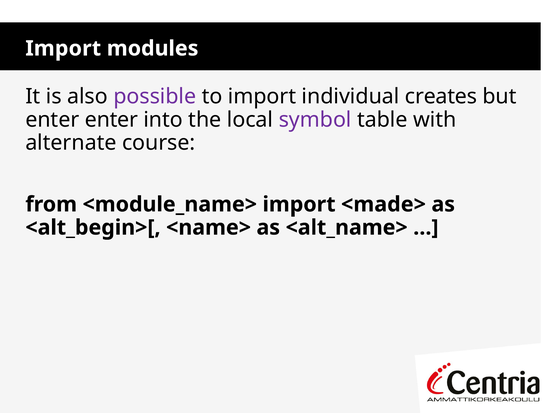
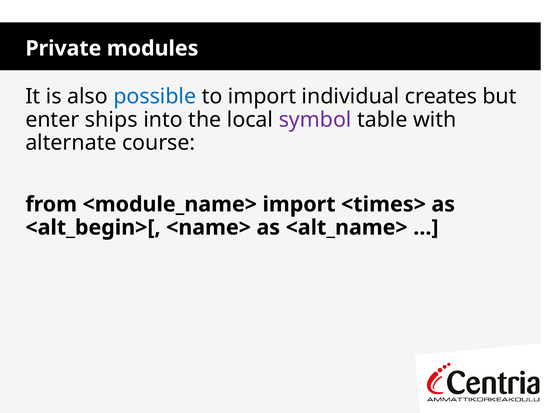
Import: Import -> Private (63, 48)
possible colour: purple -> blue (155, 97)
enter enter: enter -> ships (111, 120)
<made>: <made> -> <times> (383, 205)
